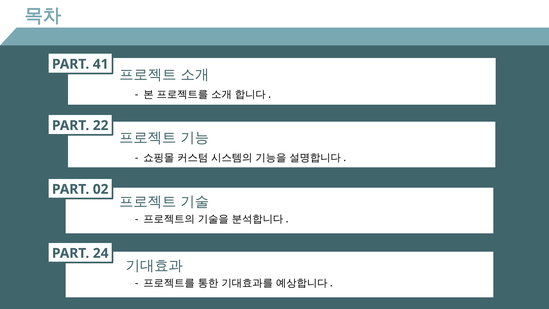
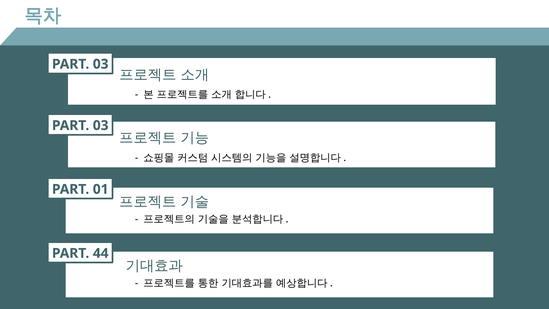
41: 41 -> 03 (101, 64)
22: 22 -> 03 (101, 125)
02: 02 -> 01 (101, 189)
24: 24 -> 44 (101, 253)
